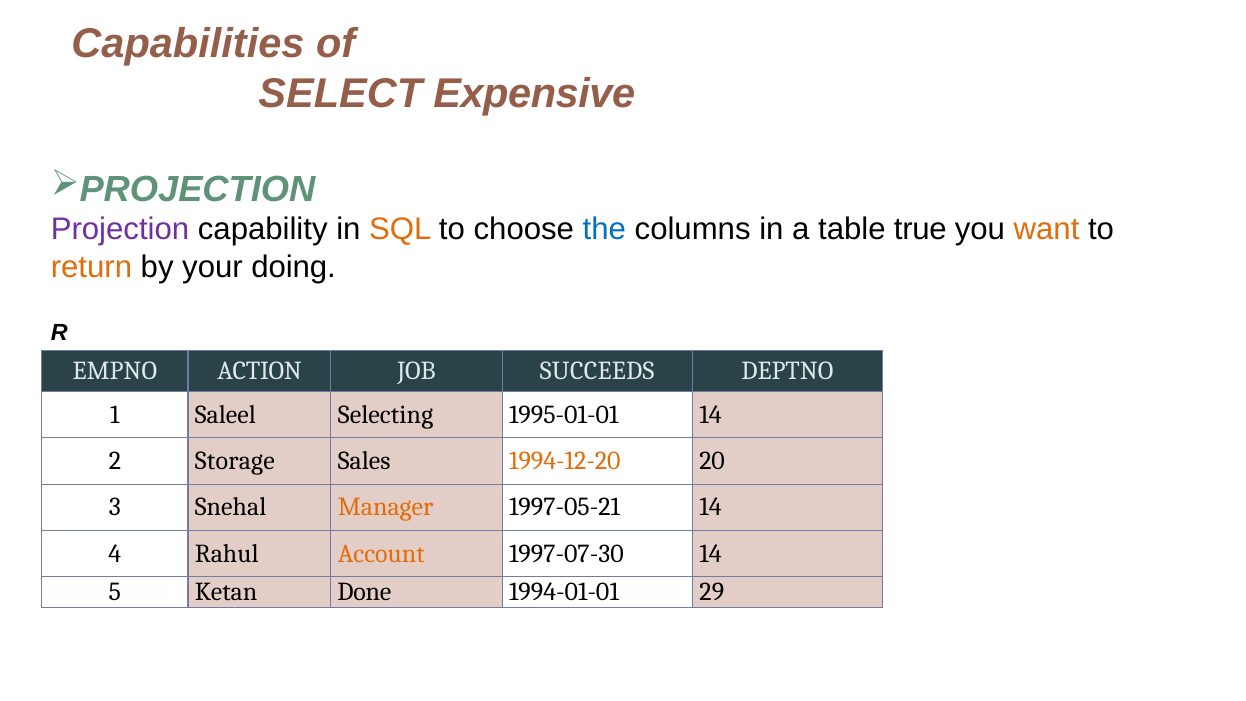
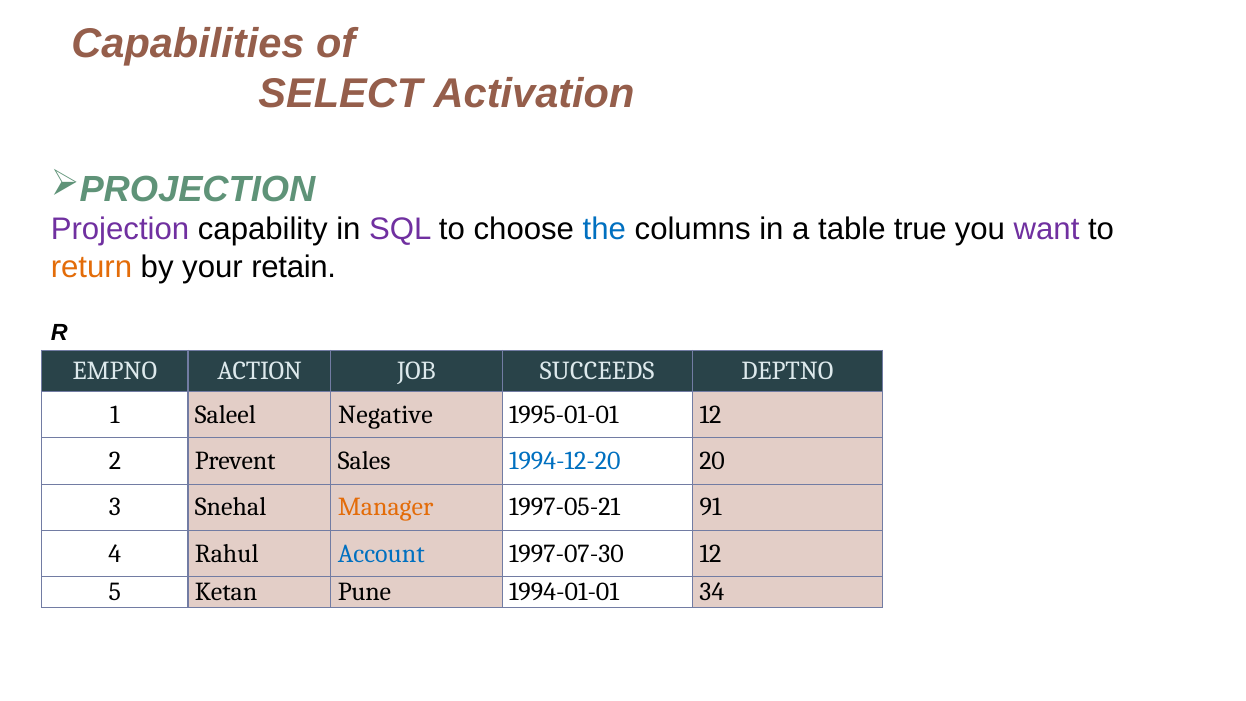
Expensive: Expensive -> Activation (534, 93)
SQL colour: orange -> purple (400, 230)
want colour: orange -> purple (1047, 230)
doing: doing -> retain (294, 267)
Selecting: Selecting -> Negative (385, 415)
1995-01-01 14: 14 -> 12 (711, 415)
Storage: Storage -> Prevent (235, 461)
1994-12-20 colour: orange -> blue (565, 461)
1997-05-21 14: 14 -> 91 (711, 507)
Account colour: orange -> blue (381, 553)
1997-07-30 14: 14 -> 12 (711, 553)
Done: Done -> Pune (364, 592)
29: 29 -> 34 (712, 592)
